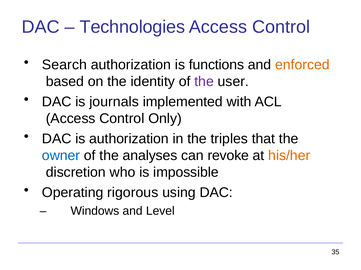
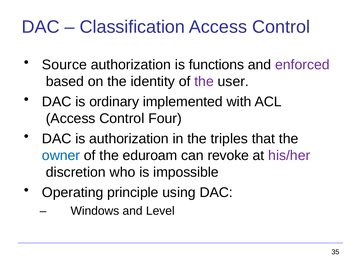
Technologies: Technologies -> Classification (132, 27)
Search: Search -> Source (64, 65)
enforced colour: orange -> purple (302, 65)
journals: journals -> ordinary (114, 102)
Only: Only -> Four (165, 119)
analyses: analyses -> eduroam (150, 156)
his/her colour: orange -> purple (289, 156)
rigorous: rigorous -> principle (133, 193)
